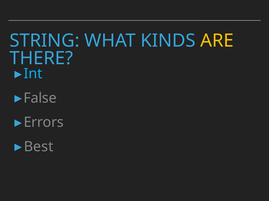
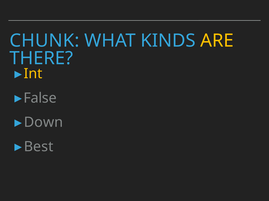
STRING: STRING -> CHUNK (44, 41)
Int colour: light blue -> yellow (33, 74)
Errors: Errors -> Down (44, 123)
